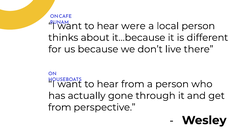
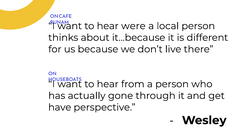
from: from -> have (60, 107)
